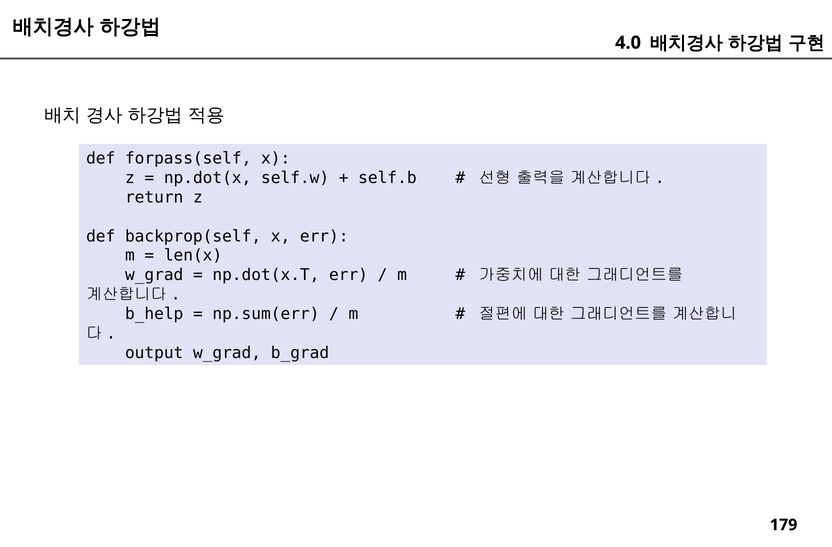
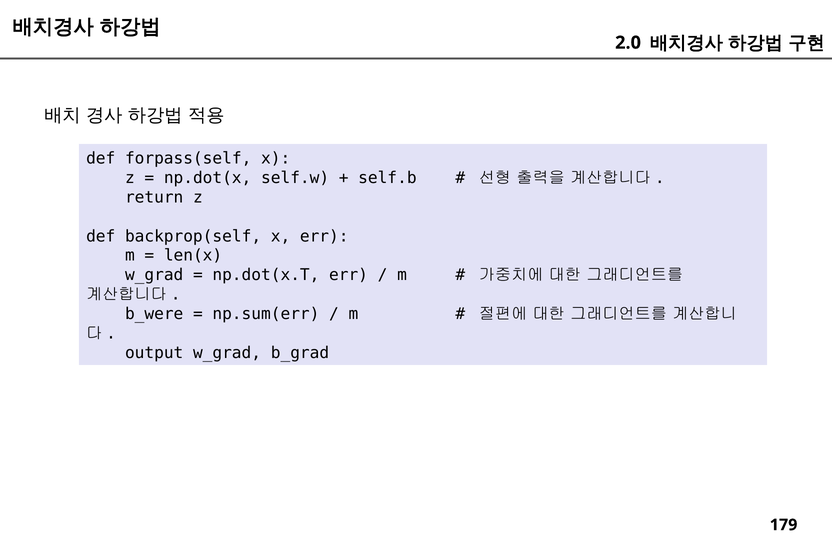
4.0: 4.0 -> 2.0 (628, 43)
b_help: b_help -> b_were (154, 314)
